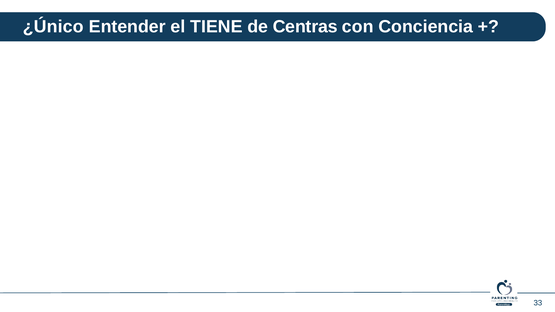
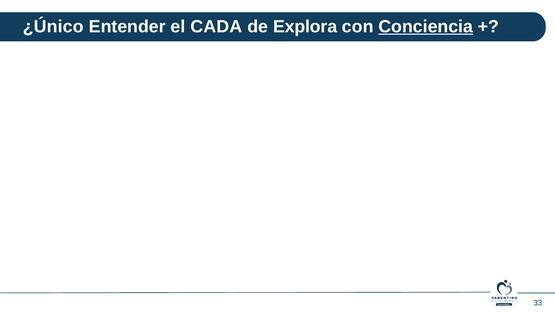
TIENE: TIENE -> CADA (216, 27)
Centras: Centras -> Explora (305, 27)
Conciencia underline: none -> present (426, 27)
